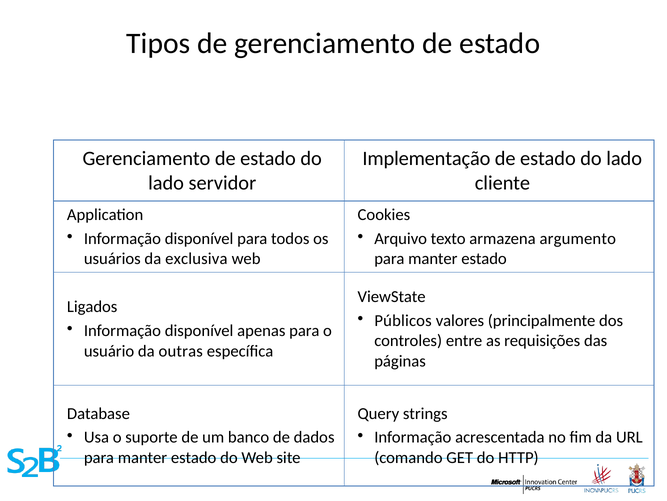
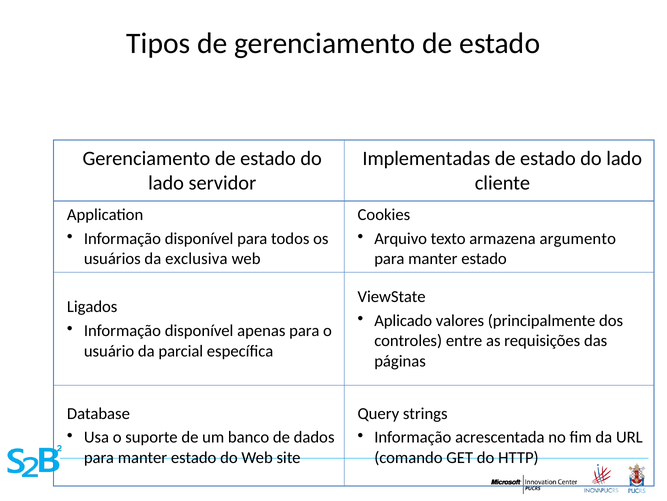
Implementação: Implementação -> Implementadas (426, 158)
Públicos: Públicos -> Aplicado (403, 320)
outras: outras -> parcial (181, 351)
